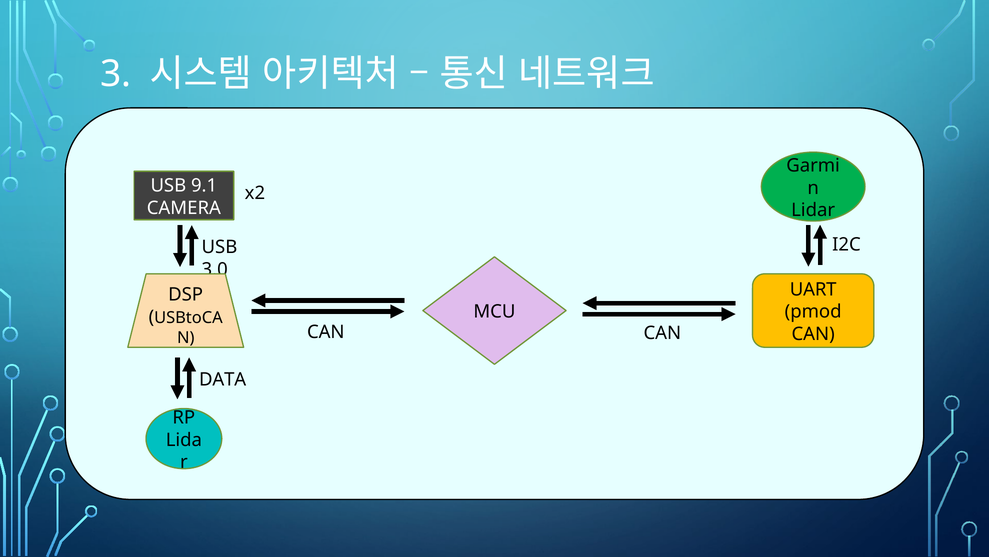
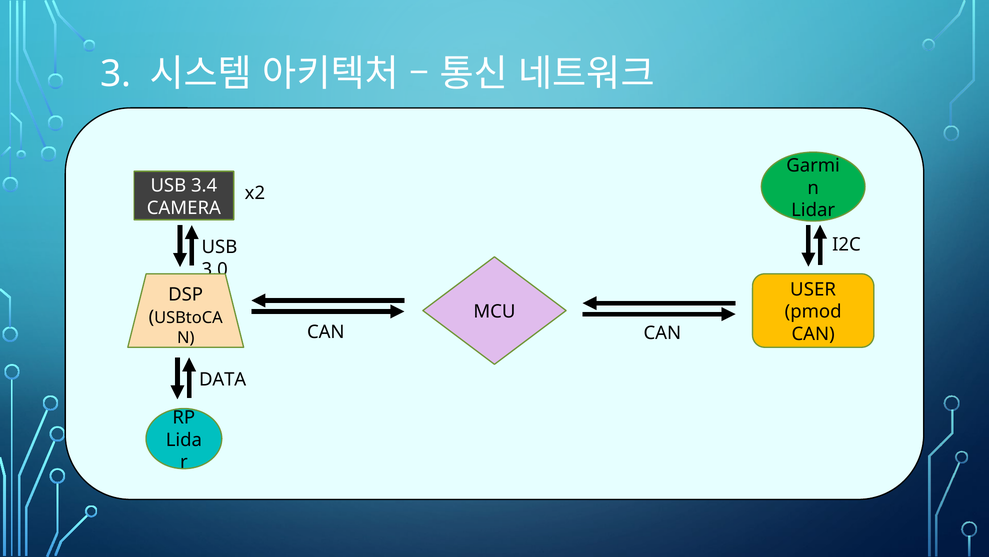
9.1: 9.1 -> 3.4 (204, 185)
UART: UART -> USER (813, 289)
